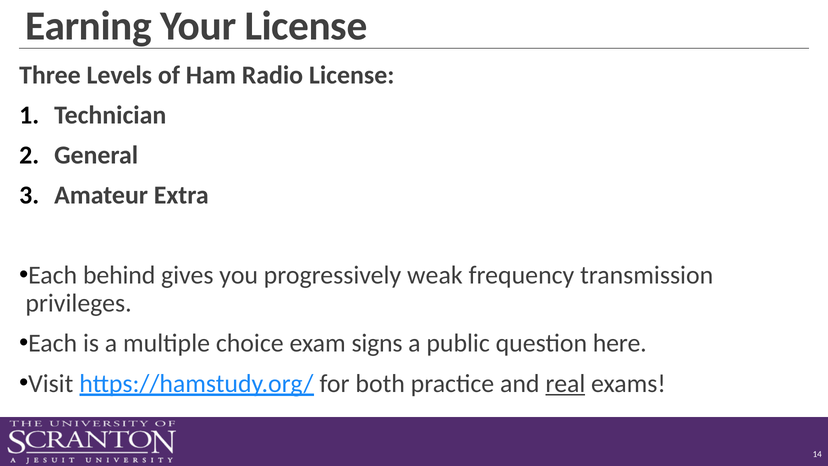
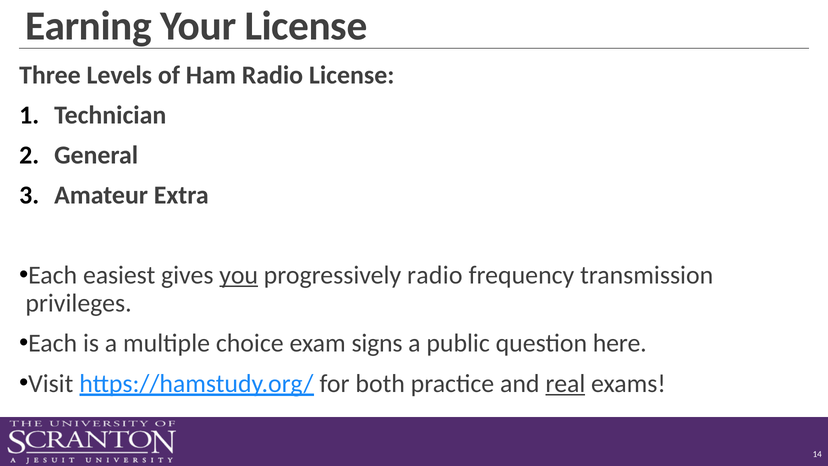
behind: behind -> easiest (119, 275)
you underline: none -> present (239, 275)
progressively weak: weak -> radio (435, 275)
